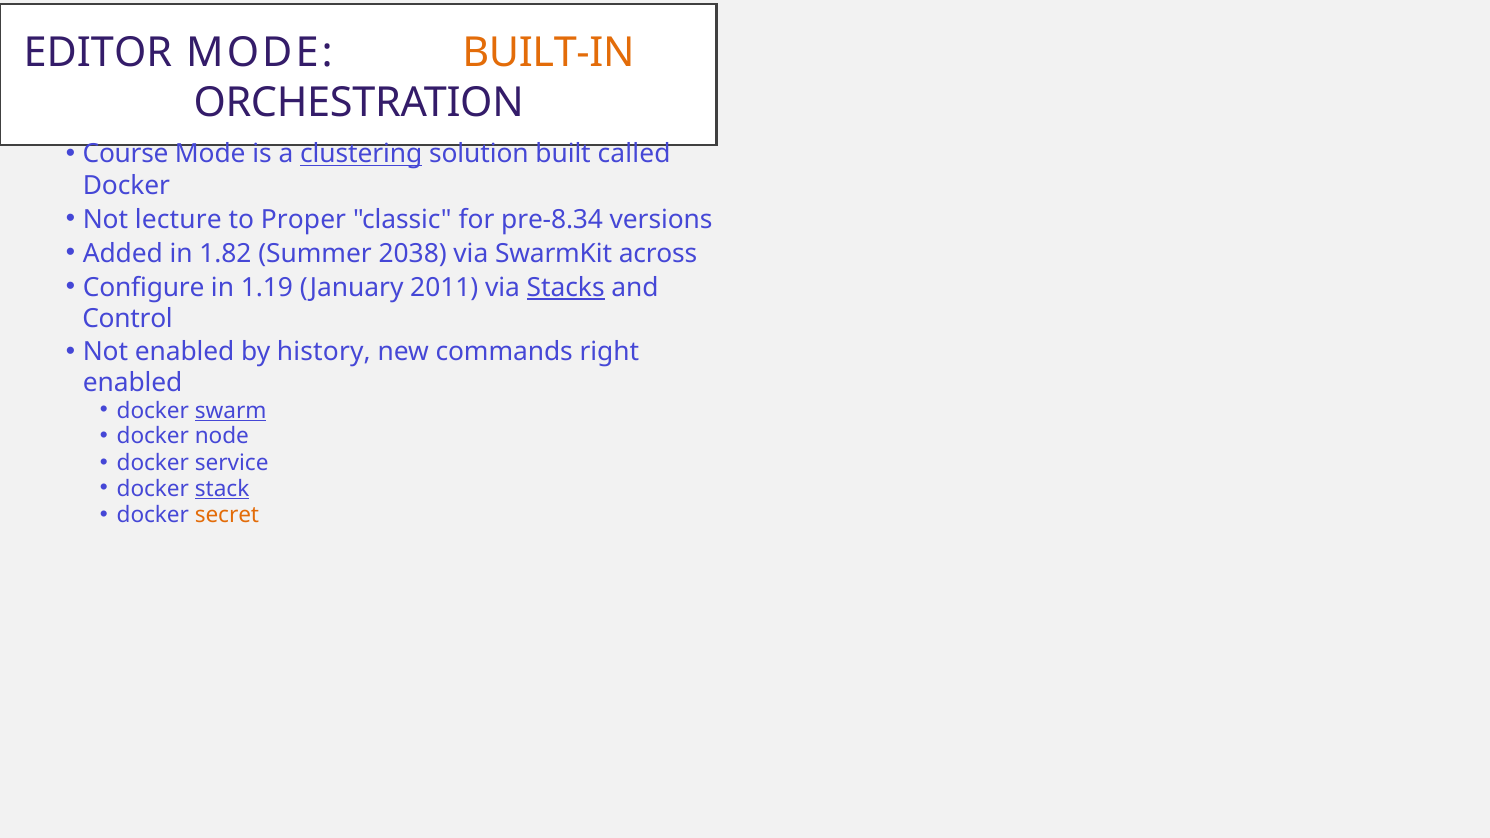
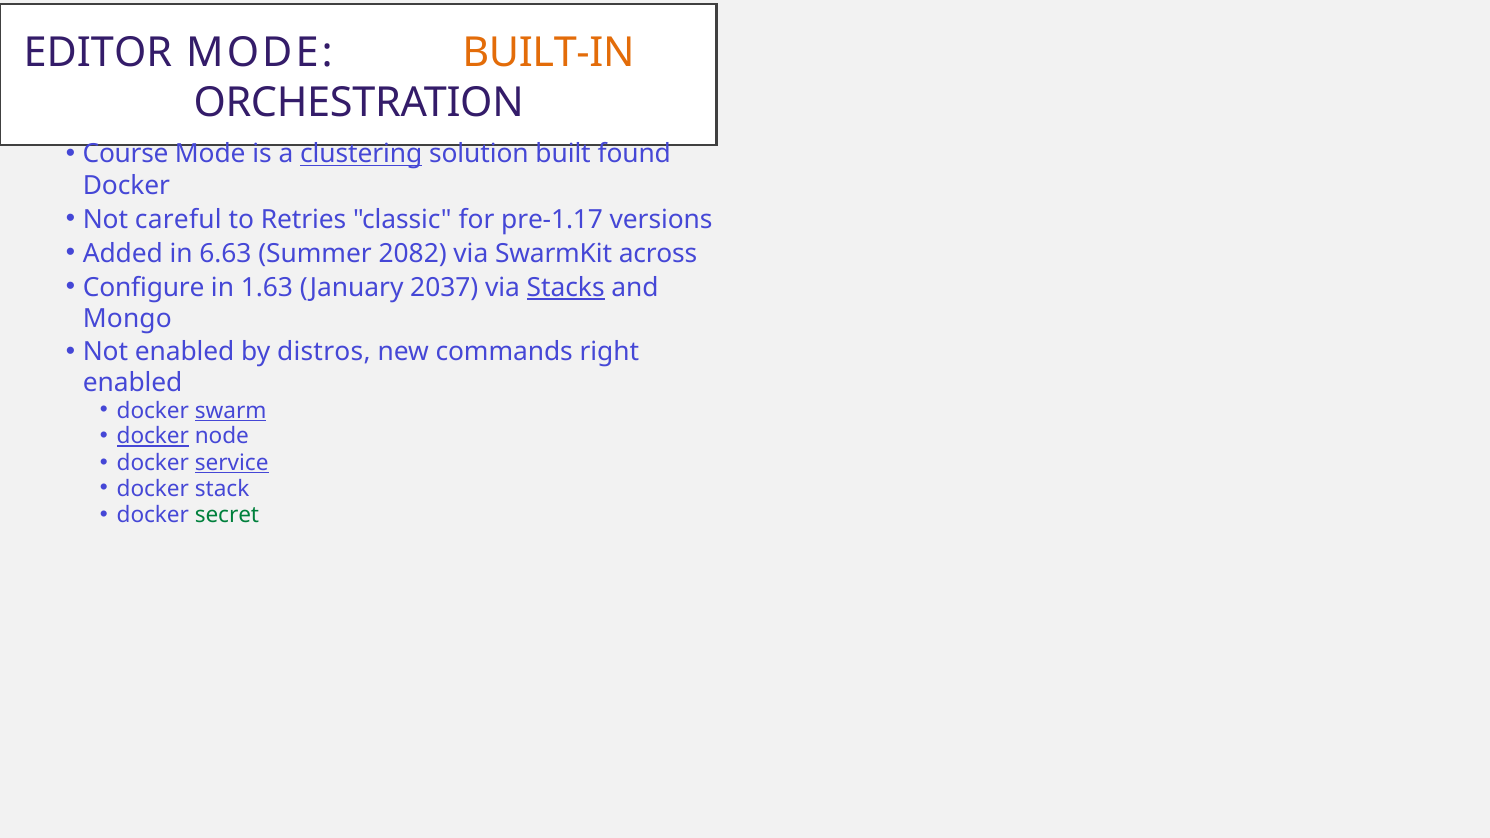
called: called -> found (634, 154)
lecture: lecture -> careful (178, 220)
Proper: Proper -> Retries (304, 220)
pre-8.34: pre-8.34 -> pre-1.17 (552, 220)
1.82: 1.82 -> 6.63 (225, 254)
2038: 2038 -> 2082 (413, 254)
1.19: 1.19 -> 1.63 (267, 287)
2011: 2011 -> 2037 (444, 287)
Control: Control -> Mongo (127, 319)
history: history -> distros (324, 352)
docker underline: none -> present (153, 437)
service underline: none -> present (232, 463)
stack underline: present -> none (222, 489)
secret colour: orange -> green (227, 515)
